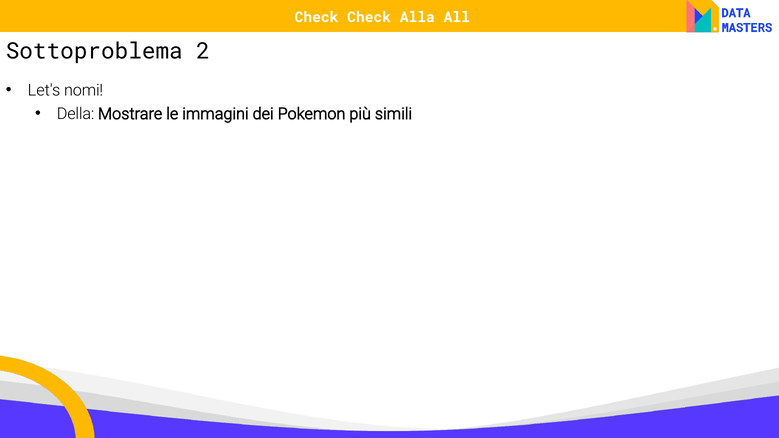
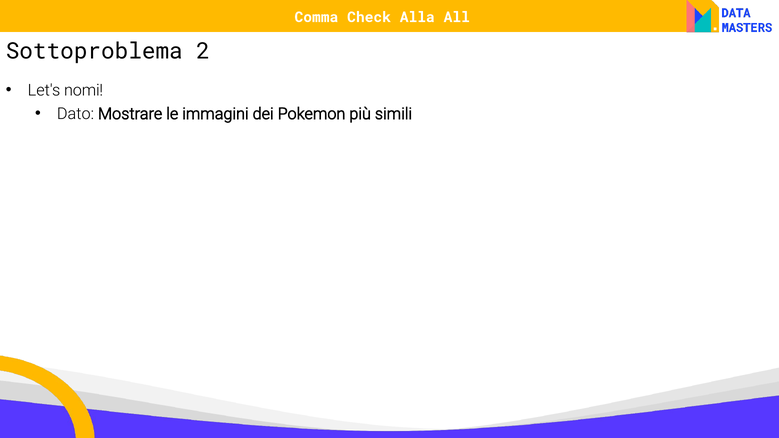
Check: Check -> Comma (316, 17)
Della: Della -> Dato (75, 114)
